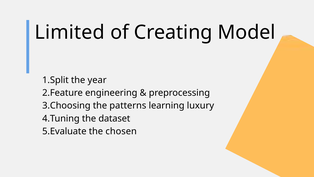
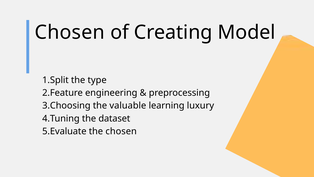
Limited: Limited -> Chosen (70, 32)
year: year -> type (97, 80)
patterns: patterns -> valuable (128, 105)
